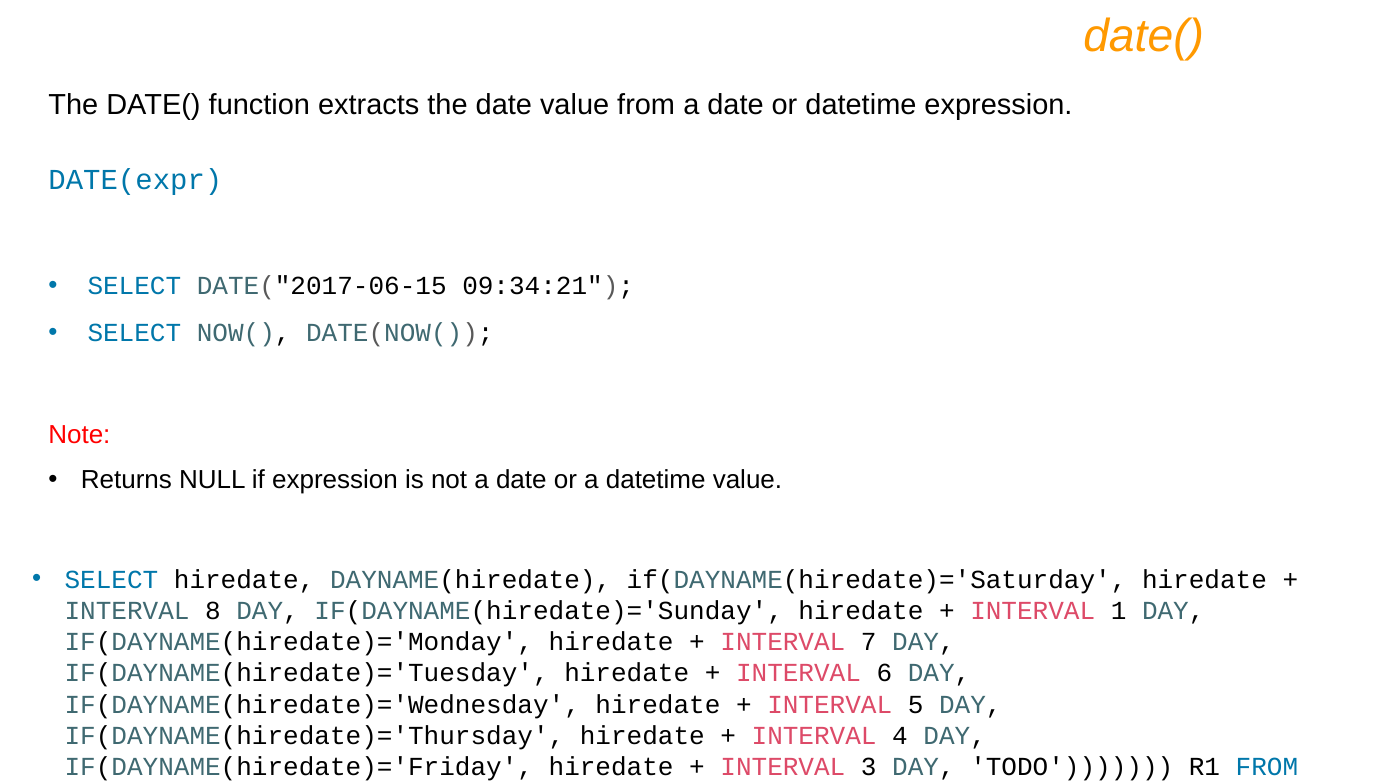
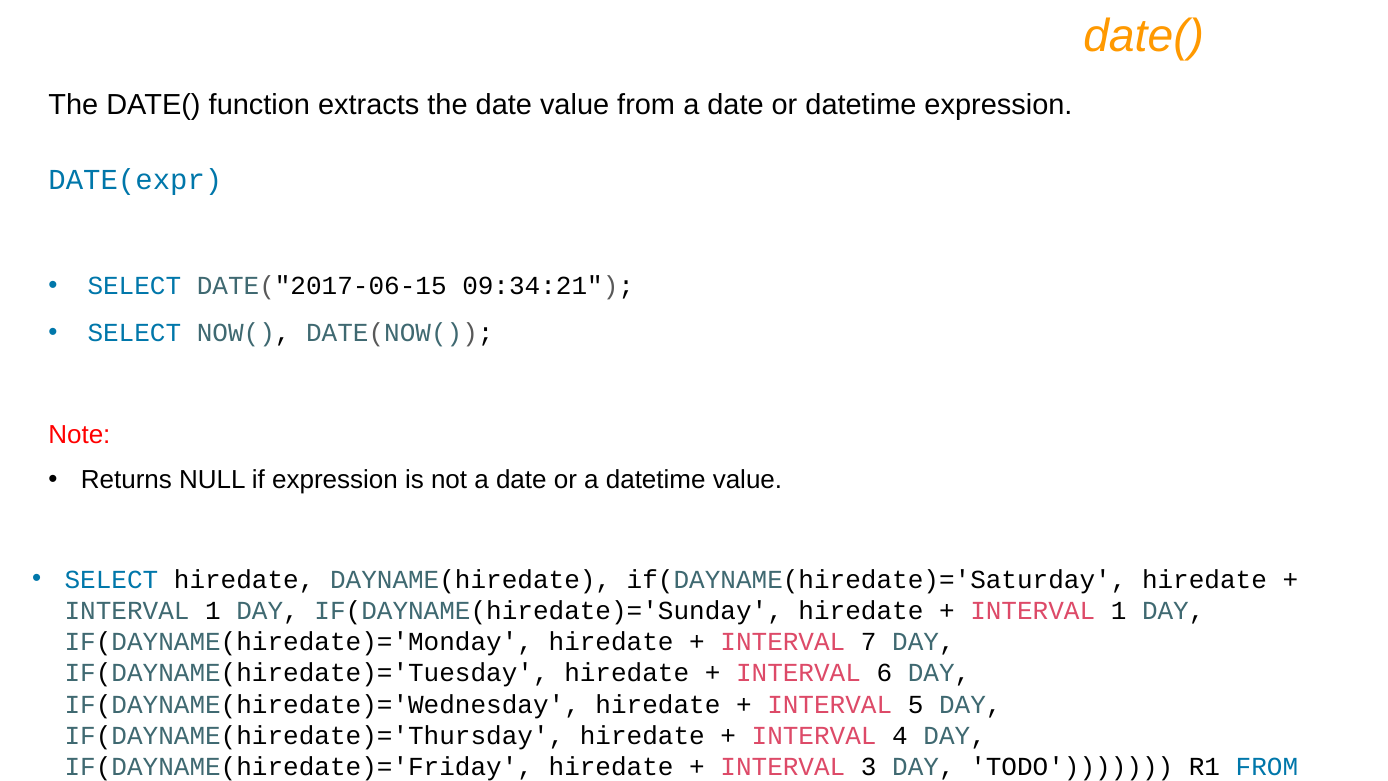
8: 8 -> 1 (213, 611)
